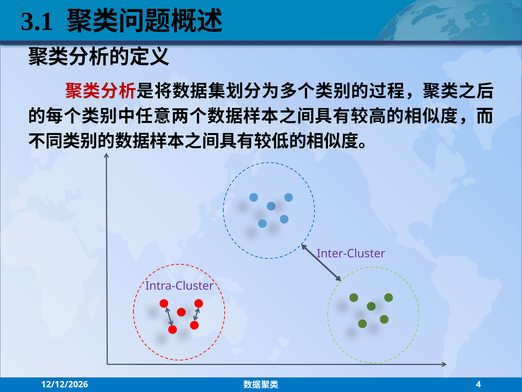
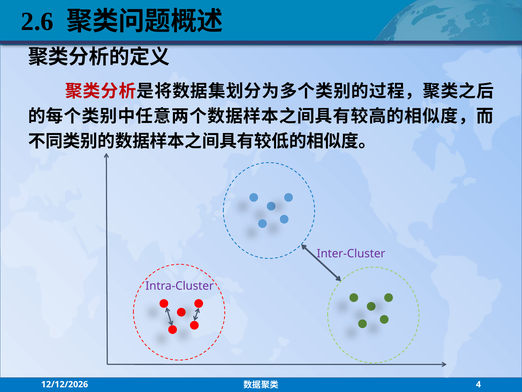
3.1: 3.1 -> 2.6 (37, 22)
